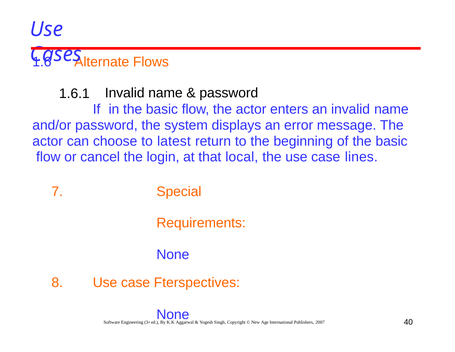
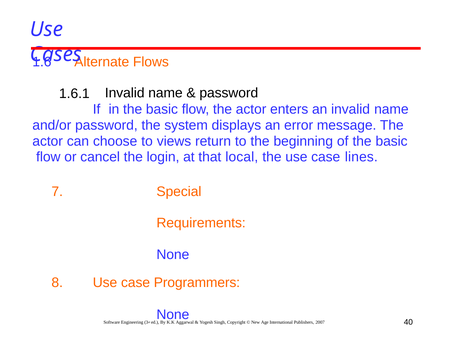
latest: latest -> views (174, 141)
Fterspectives: Fterspectives -> Programmers (197, 282)
